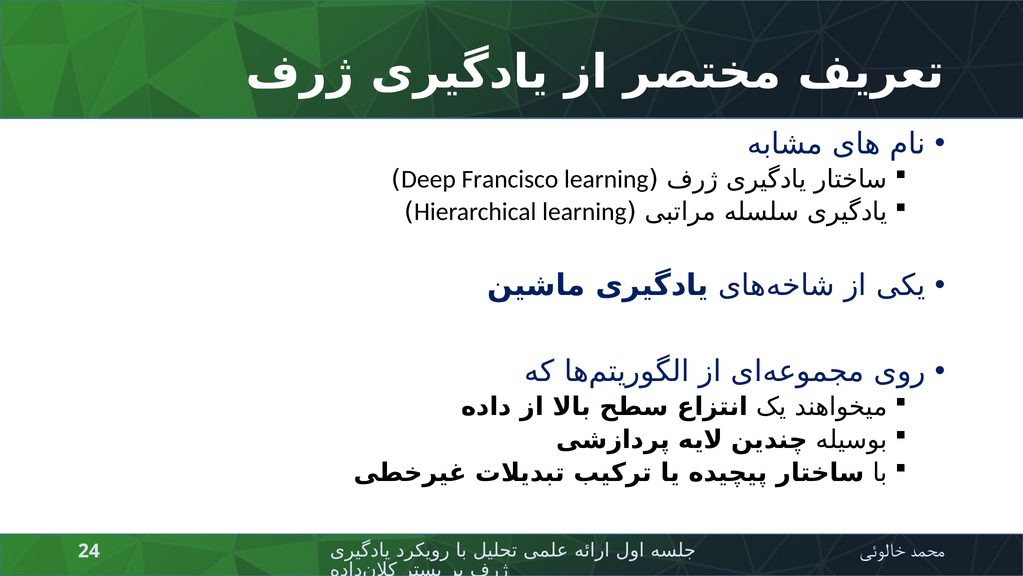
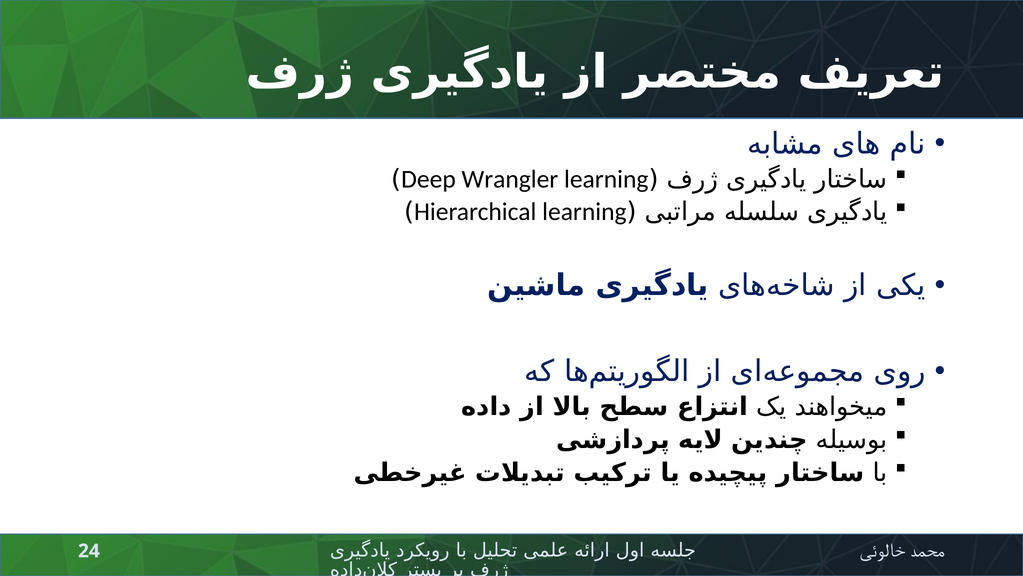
Francisco: Francisco -> Wrangler (510, 179)
